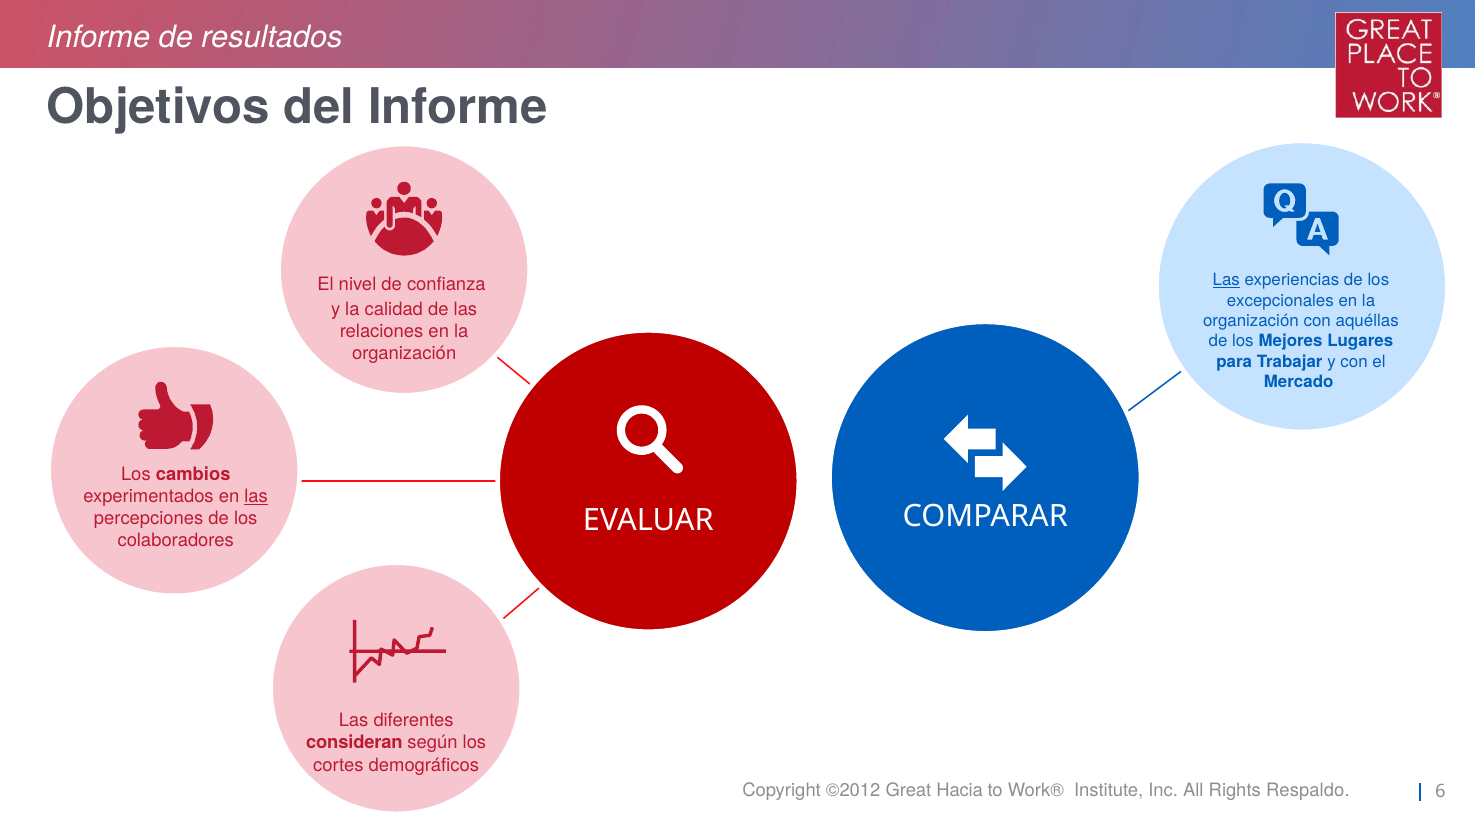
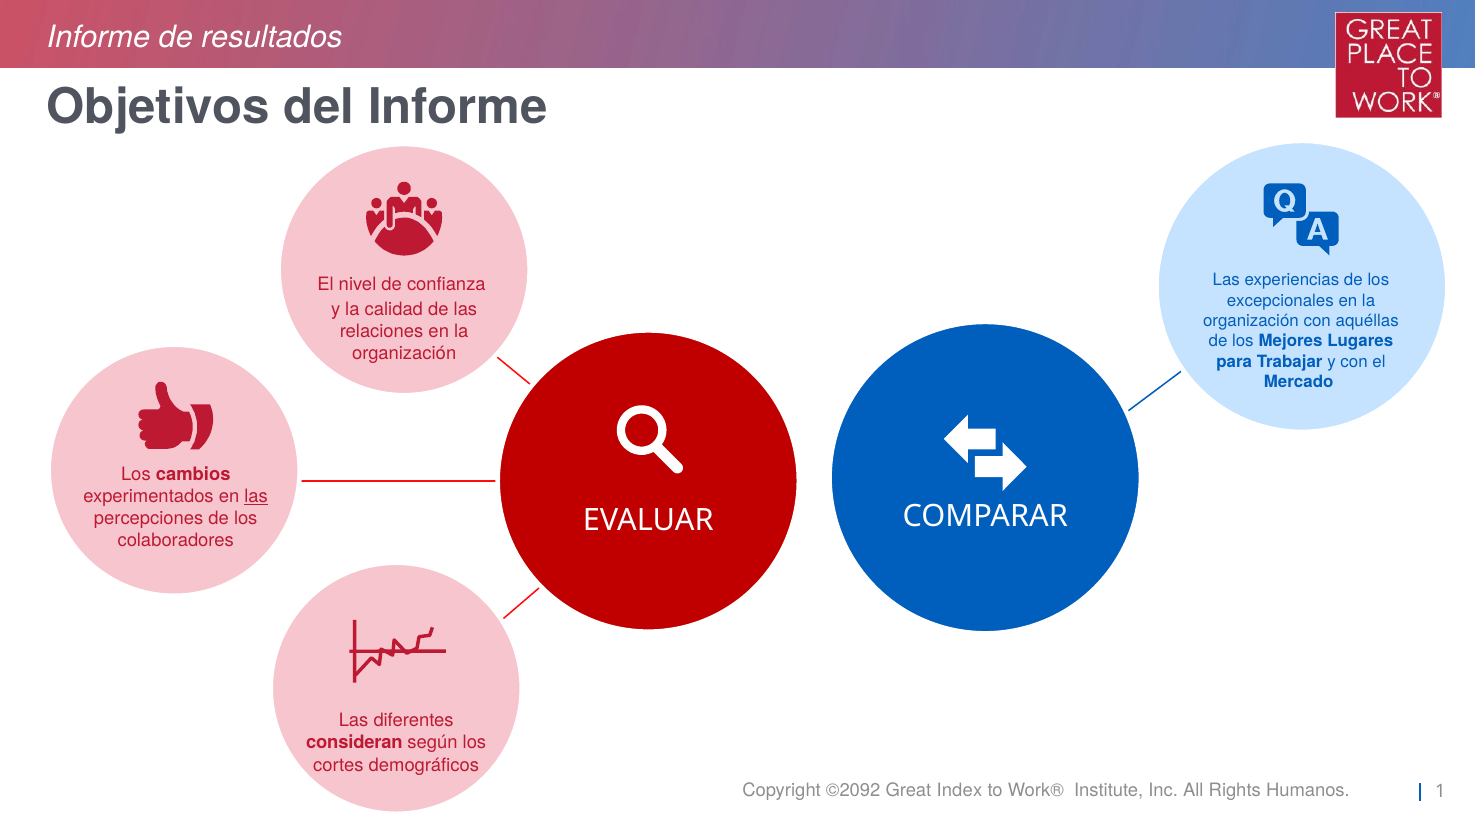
Las underline: present -> none (1226, 280)
©2012: ©2012 -> ©2092 (853, 790)
Hacia: Hacia -> Index (959, 790)
Respaldo: Respaldo -> Humanos (1308, 790)
6: 6 -> 1 (1440, 791)
